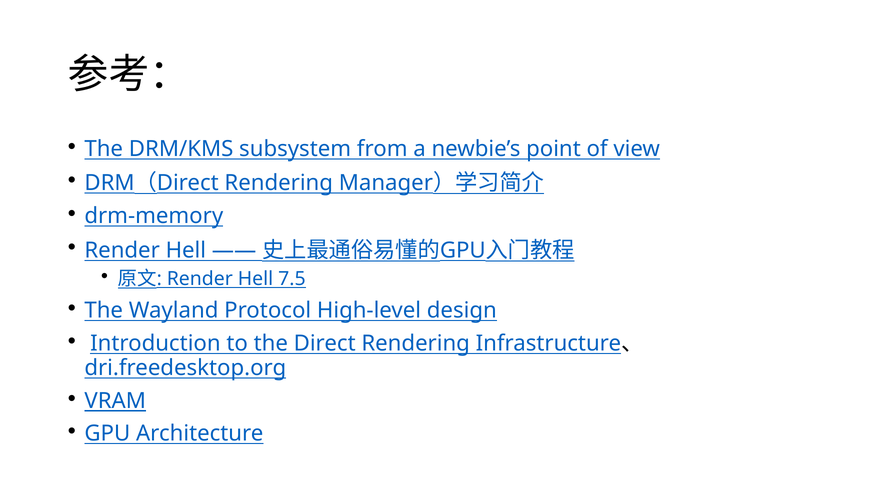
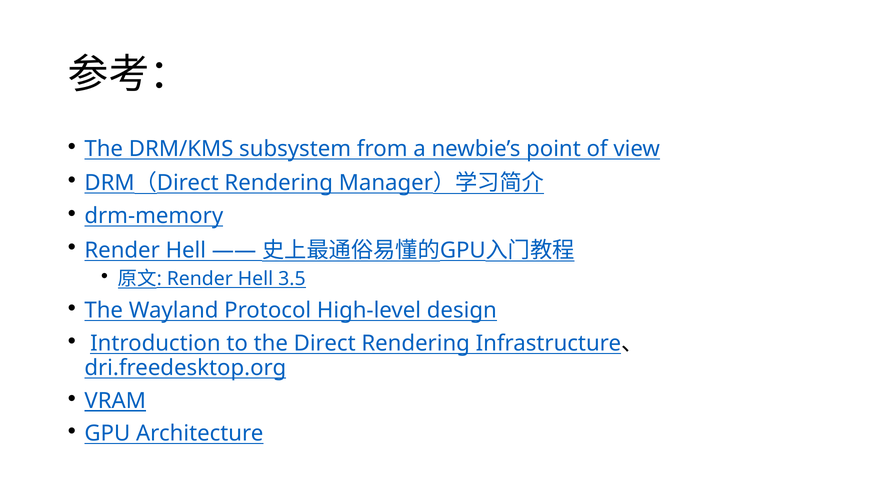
7.5: 7.5 -> 3.5 (292, 279)
